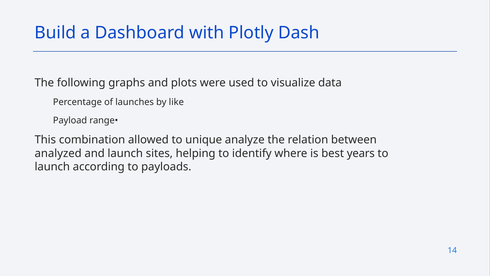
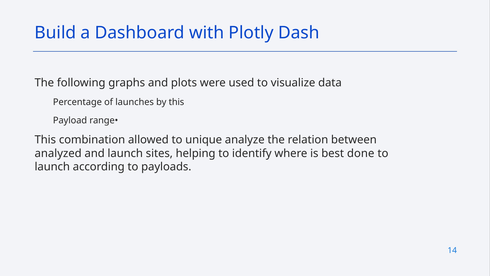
by like: like -> this (176, 102)
years: years -> done (361, 153)
